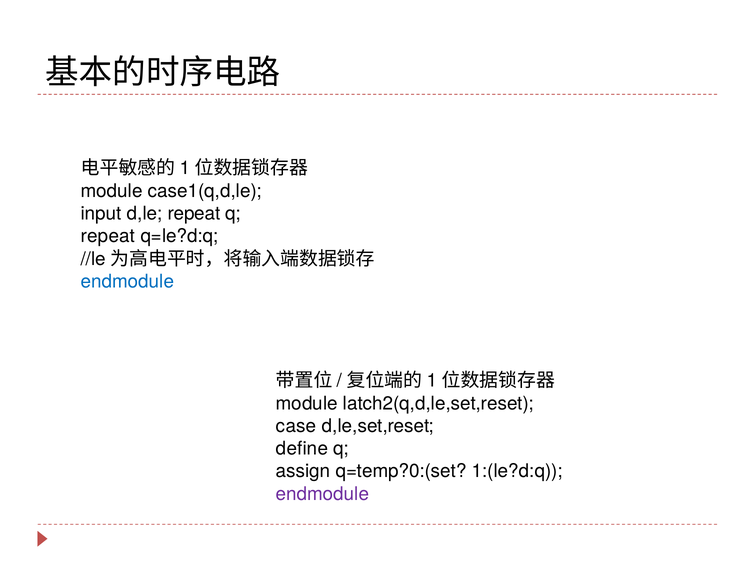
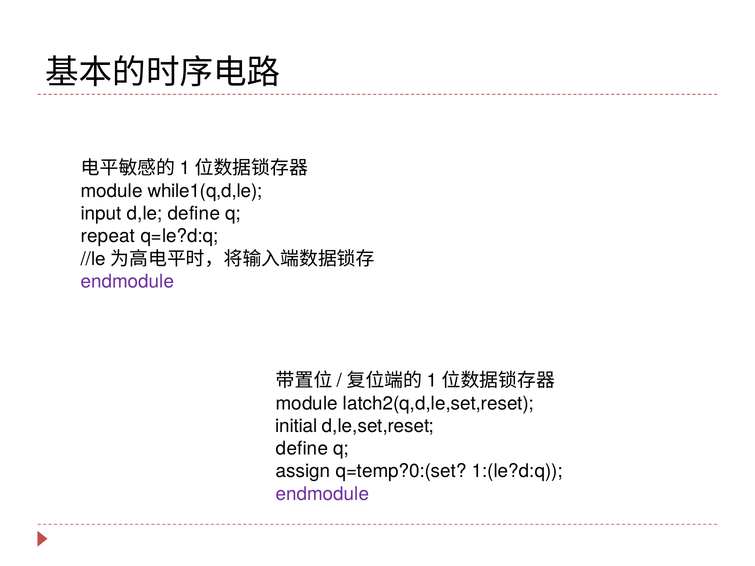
case1(q,d,le: case1(q,d,le -> while1(q,d,le (205, 191)
d,le repeat: repeat -> define (194, 214)
endmodule colour: blue -> purple (127, 282)
case: case -> initial (296, 426)
